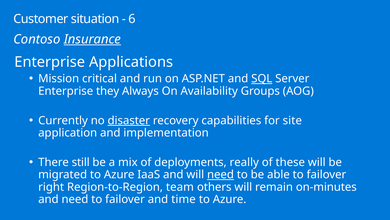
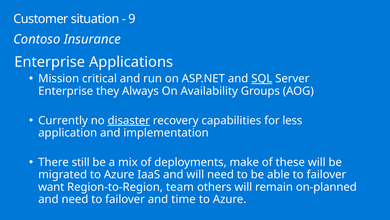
6: 6 -> 9 (132, 19)
Insurance underline: present -> none (92, 39)
site: site -> less (292, 120)
really: really -> make (244, 162)
need underline: present -> none (220, 174)
right: right -> want (51, 187)
on-minutes: on-minutes -> on-planned (326, 187)
